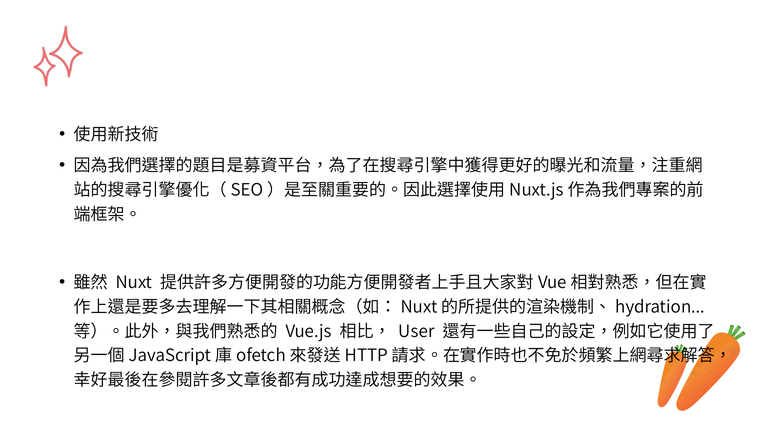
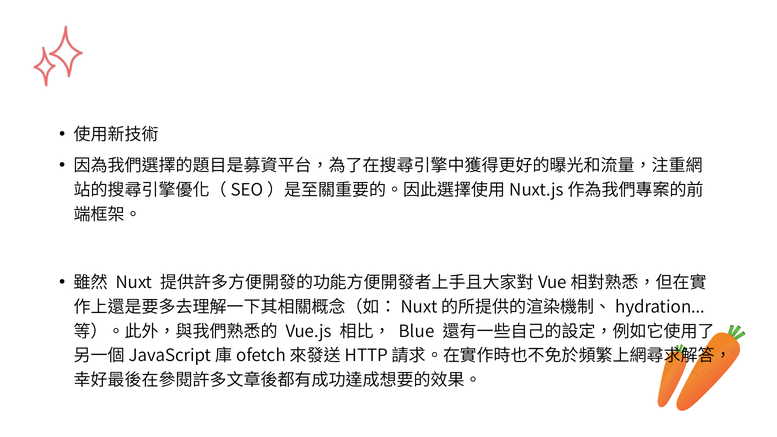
User: User -> Blue (417, 331)
